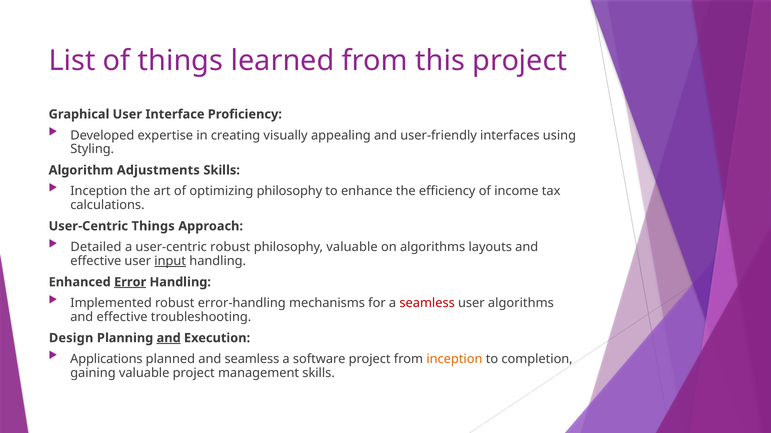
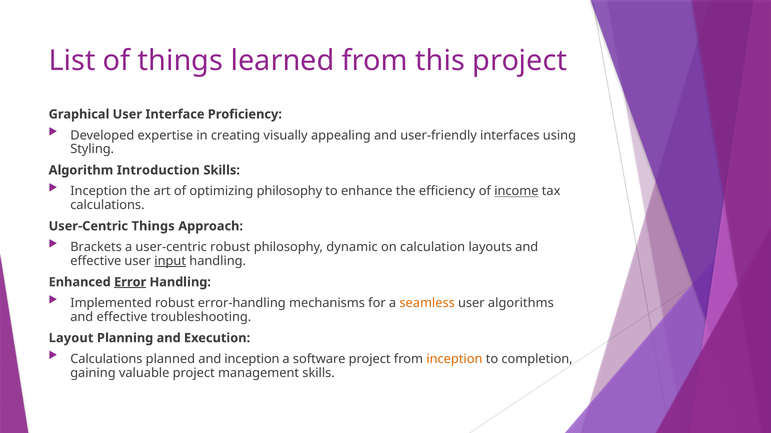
Adjustments: Adjustments -> Introduction (158, 170)
income underline: none -> present (516, 192)
Detailed: Detailed -> Brackets (96, 248)
philosophy valuable: valuable -> dynamic (352, 248)
on algorithms: algorithms -> calculation (433, 248)
seamless colour: red -> orange (427, 304)
Design: Design -> Layout (71, 339)
and underline: present -> none (169, 339)
Applications: Applications -> Calculations (106, 360)
and seamless: seamless -> inception (252, 360)
